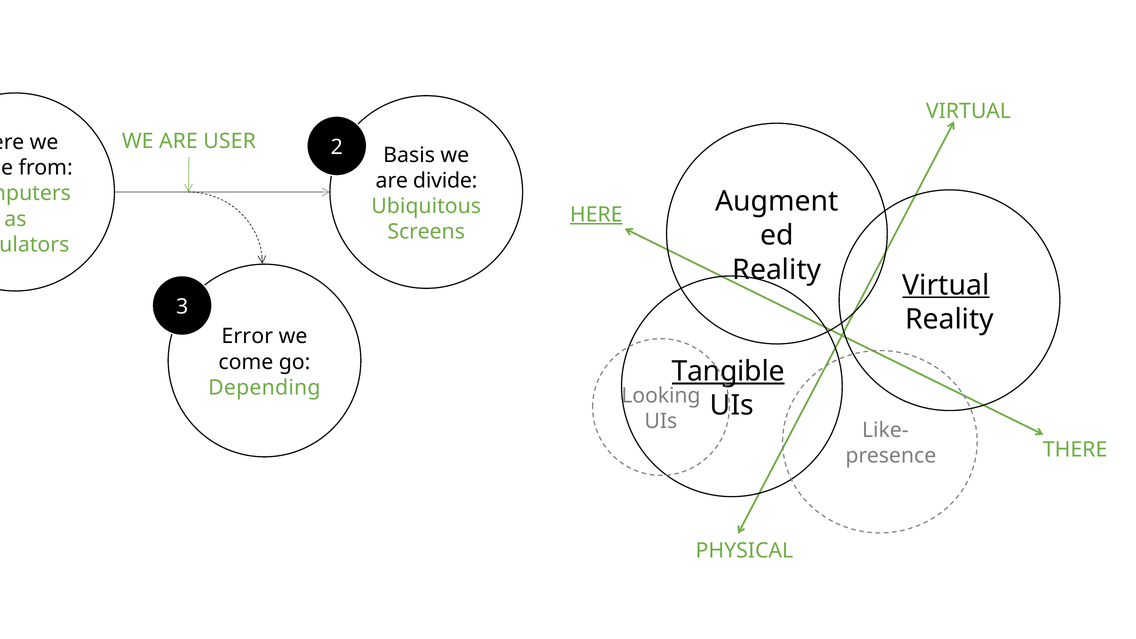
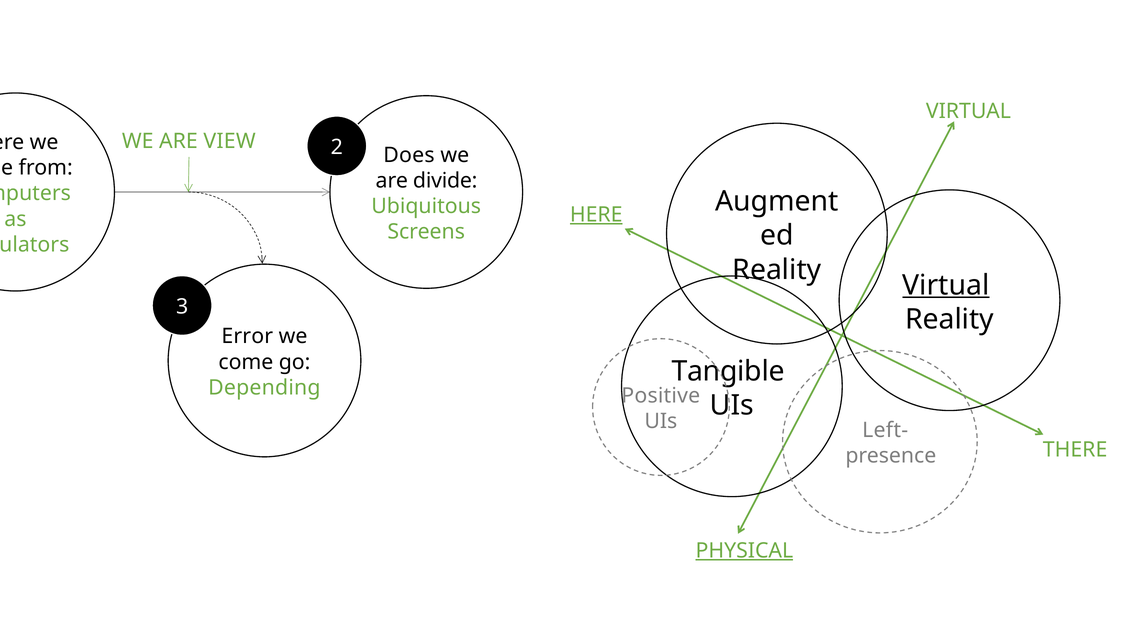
USER: USER -> VIEW (230, 141)
Basis: Basis -> Does (409, 155)
Tangible underline: present -> none (728, 371)
Looking: Looking -> Positive (661, 396)
Like-: Like- -> Left- (885, 430)
PHYSICAL underline: none -> present (744, 551)
